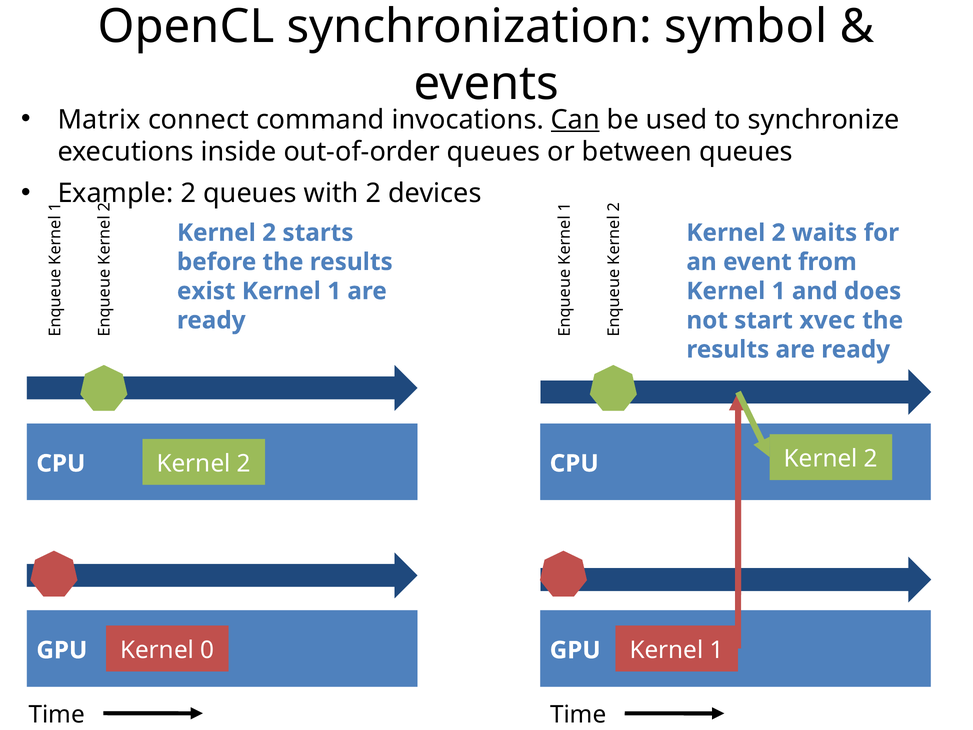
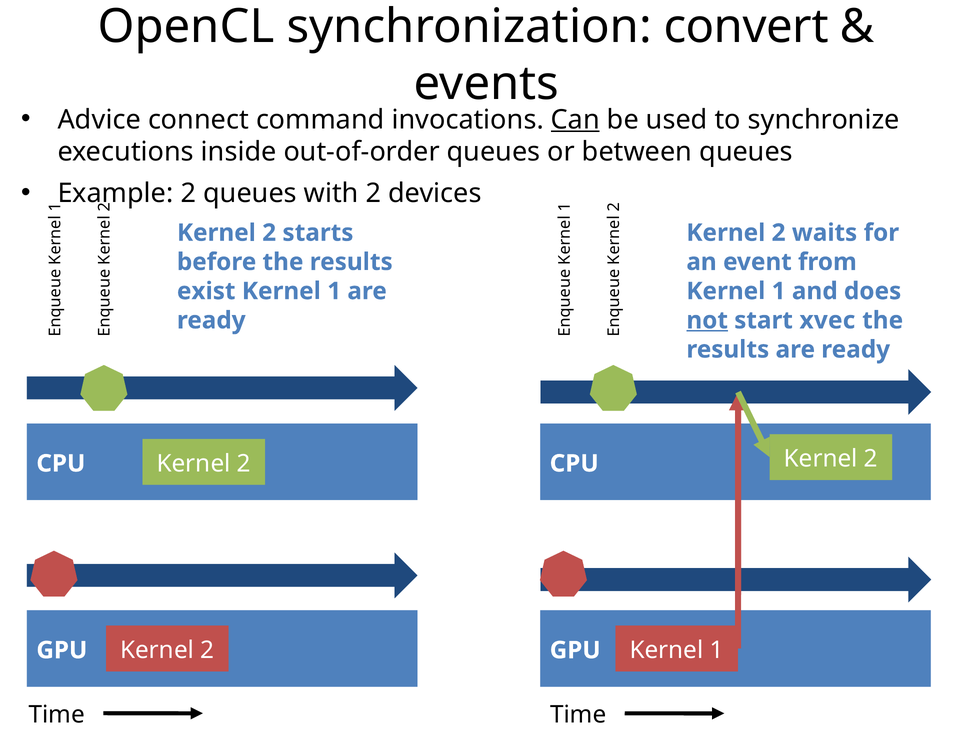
symbol: symbol -> convert (746, 27)
Matrix: Matrix -> Advice (99, 120)
not underline: none -> present (707, 320)
0: 0 -> 2 (207, 650)
